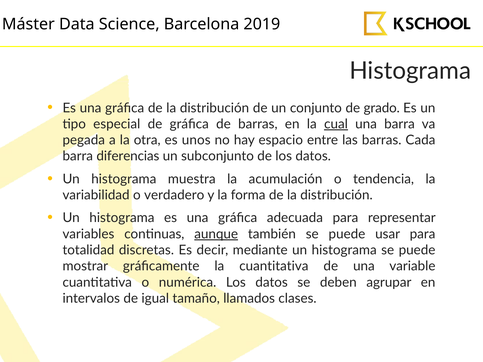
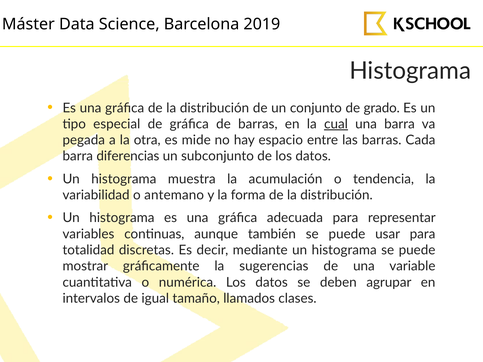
unos: unos -> mide (196, 140)
verdadero: verdadero -> antemano (174, 195)
aunque underline: present -> none (216, 234)
la cuantitativa: cuantitativa -> sugerencias (274, 266)
